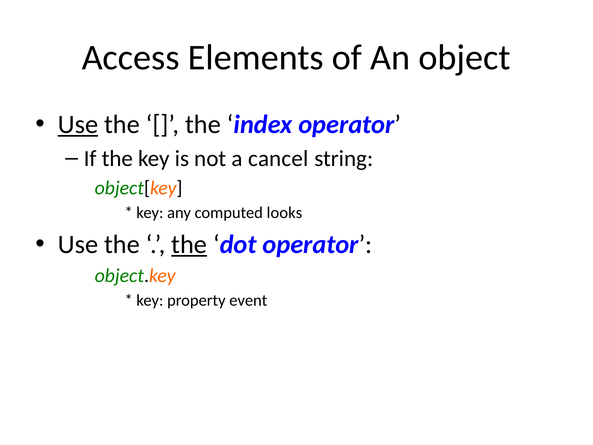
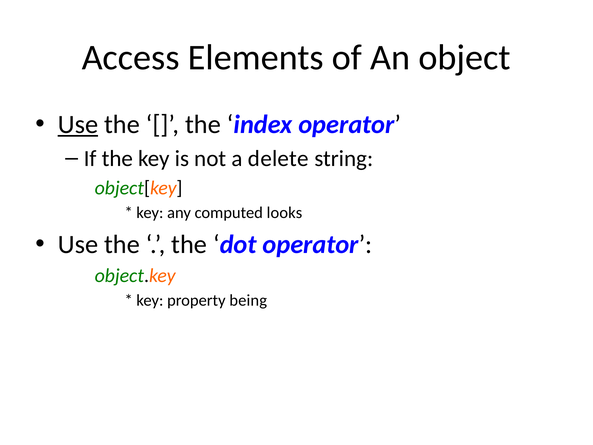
cancel: cancel -> delete (278, 158)
the underline: present -> none (189, 244)
event: event -> being (248, 300)
